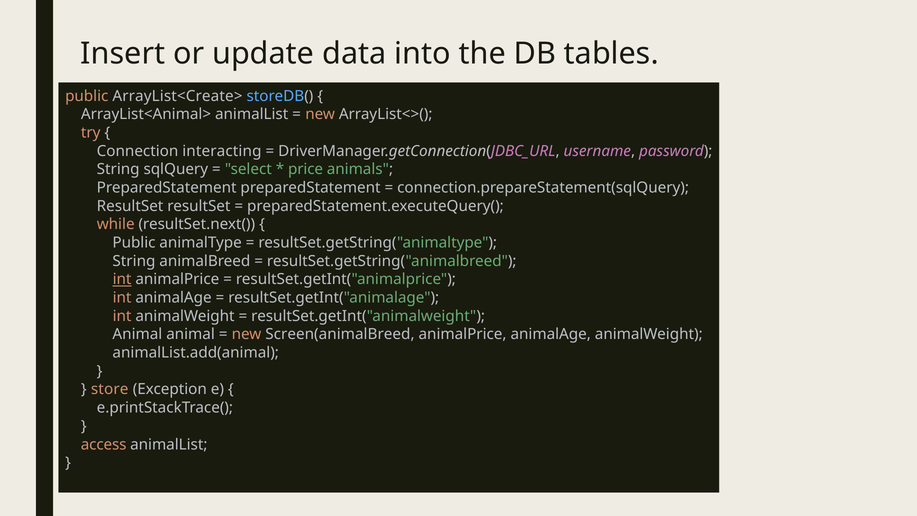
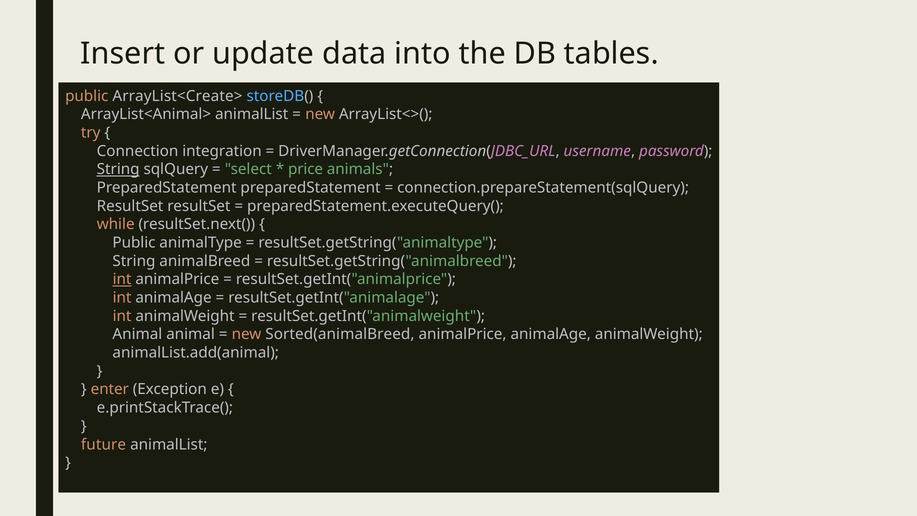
interacting: interacting -> integration (222, 151)
String underline: none -> present (118, 169)
Screen(animalBreed: Screen(animalBreed -> Sorted(animalBreed (340, 334)
store: store -> enter (110, 389)
access: access -> future (104, 444)
